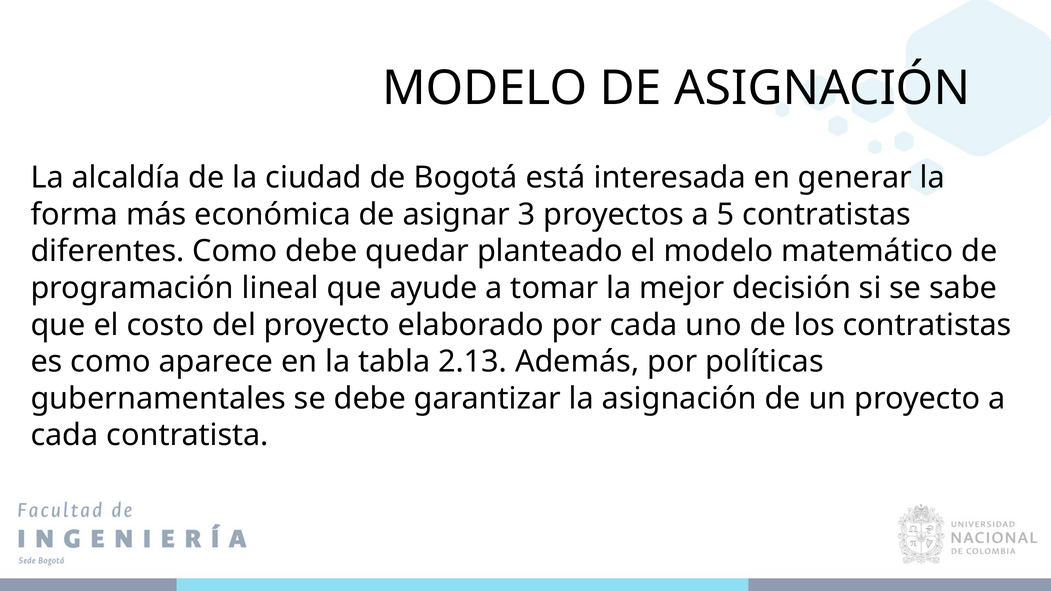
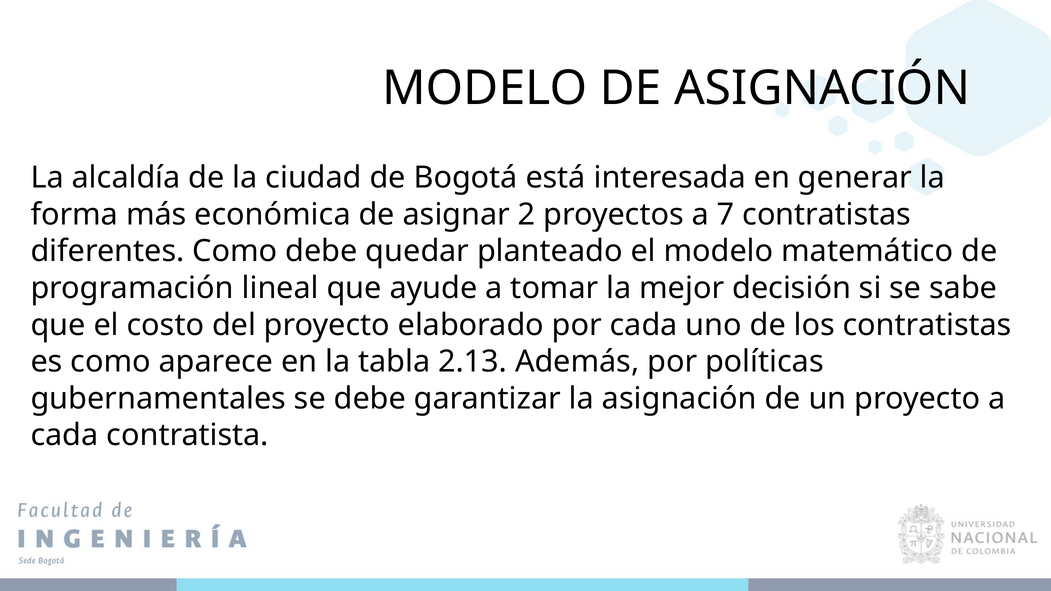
3: 3 -> 2 (527, 215)
5: 5 -> 7 (726, 215)
